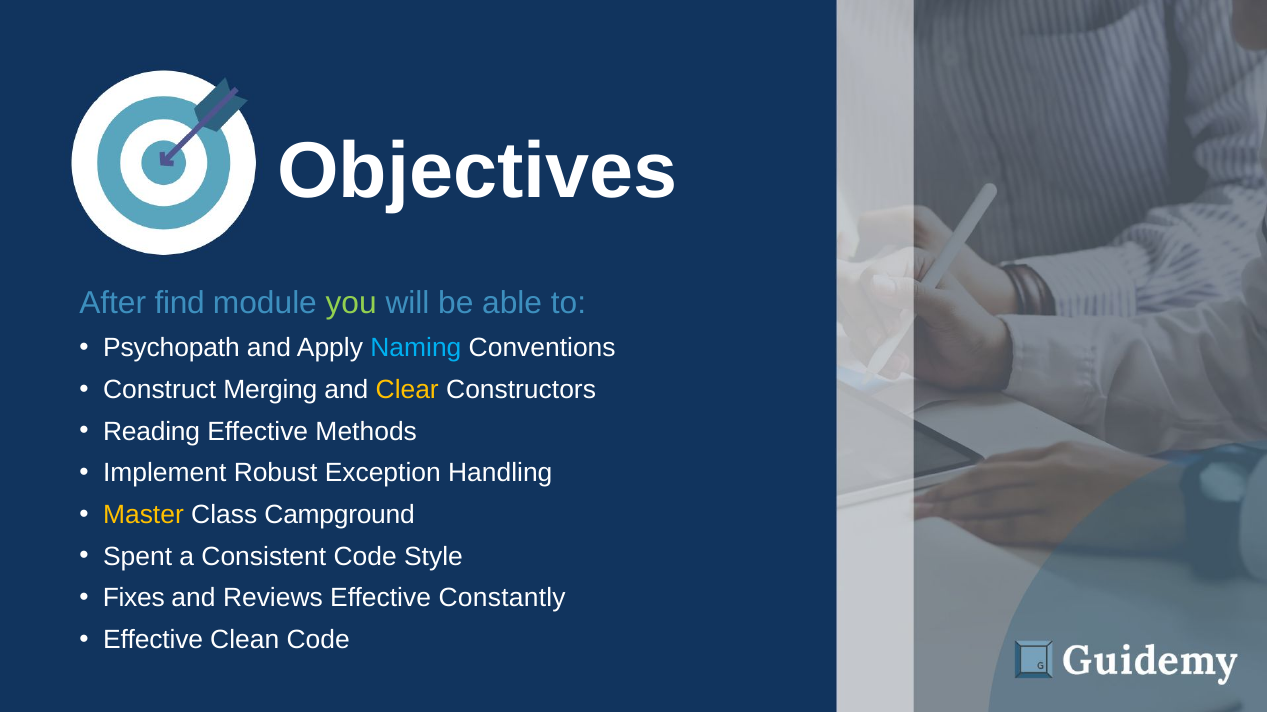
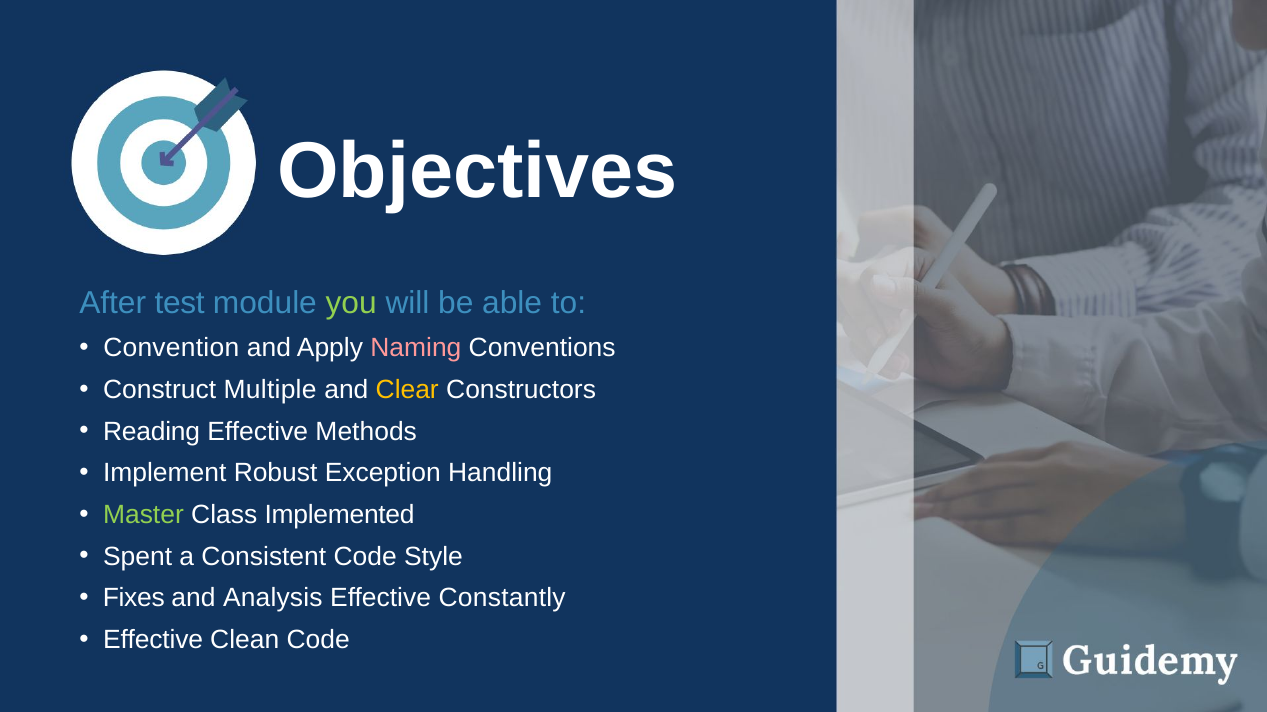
find: find -> test (180, 304)
Psychopath: Psychopath -> Convention (171, 348)
Naming colour: light blue -> pink (416, 348)
Merging: Merging -> Multiple (270, 390)
Master colour: yellow -> light green (143, 515)
Campground: Campground -> Implemented (340, 515)
Reviews: Reviews -> Analysis (273, 599)
